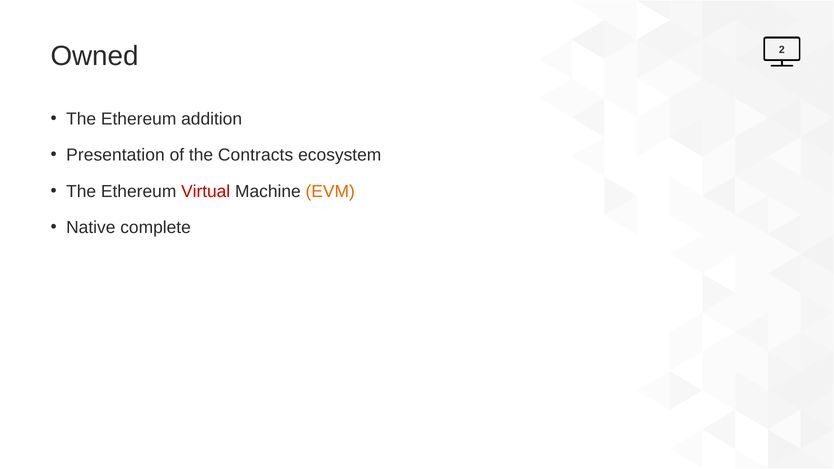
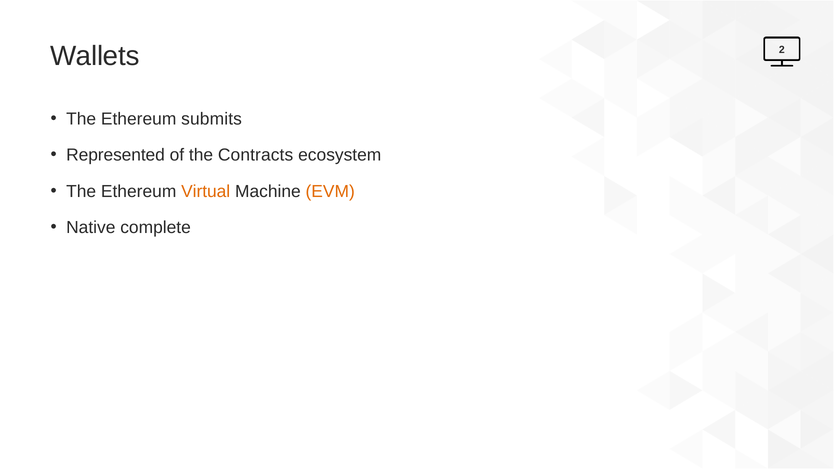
Owned: Owned -> Wallets (95, 56)
addition: addition -> submits (212, 119)
Presentation: Presentation -> Represented (116, 155)
Virtual colour: red -> orange (206, 191)
